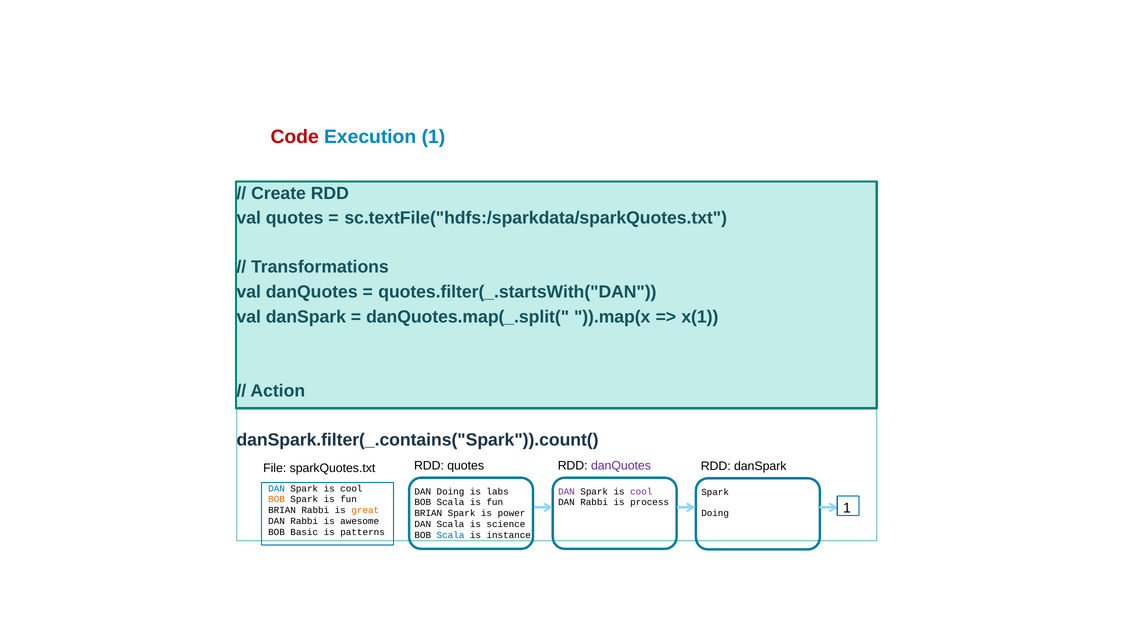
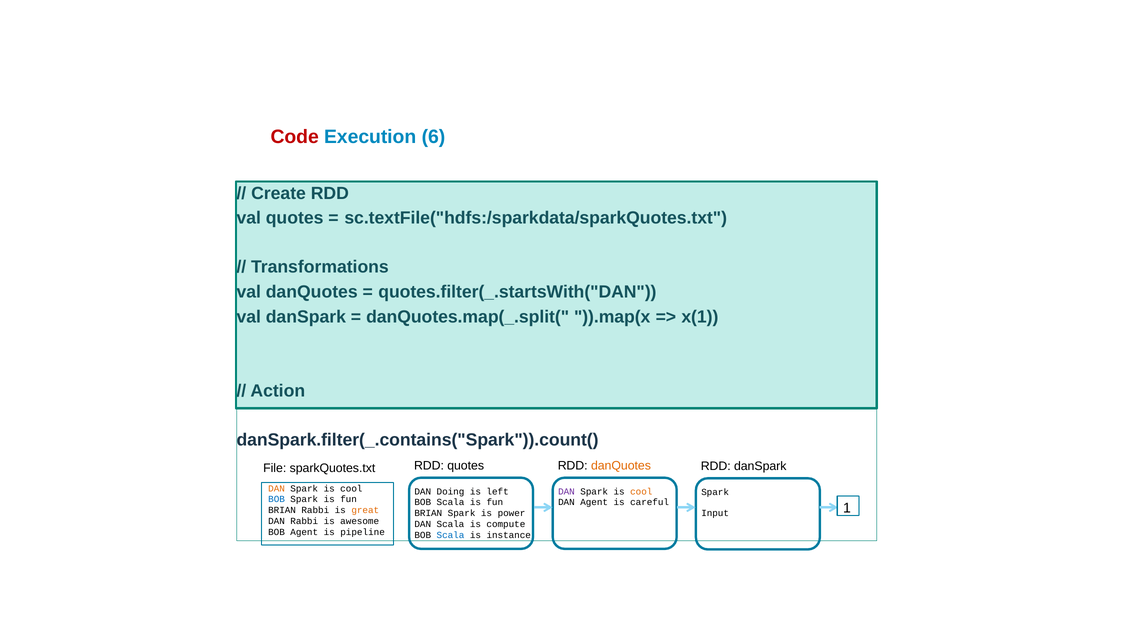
Execution 1: 1 -> 6 (433, 137)
danQuotes colour: purple -> orange (621, 466)
DAN colour: blue -> orange (277, 489)
labs: labs -> left (498, 492)
cool colour: purple -> orange (641, 492)
BOB colour: orange -> blue (277, 499)
Rabbi: Rabbi -> Agent (594, 502)
process: process -> careful (650, 502)
Doing: Doing -> Input (715, 513)
science: science -> compute (506, 524)
BOB Basic: Basic -> Agent (304, 532)
patterns: patterns -> pipeline (363, 532)
